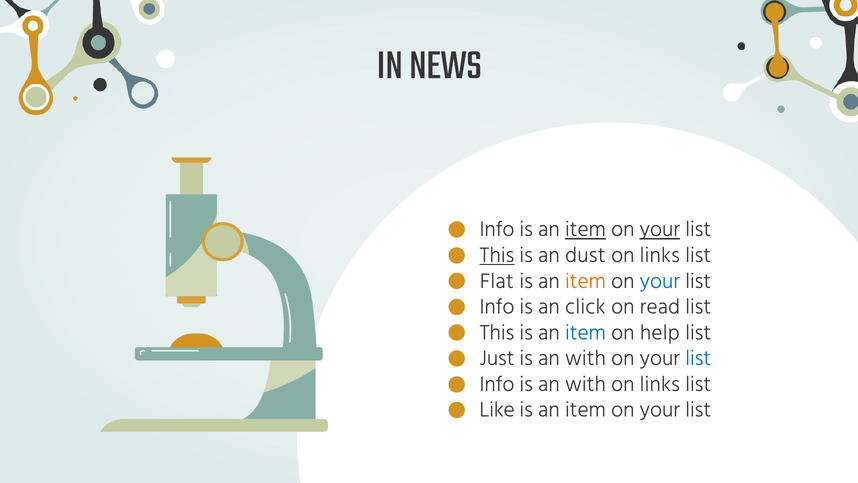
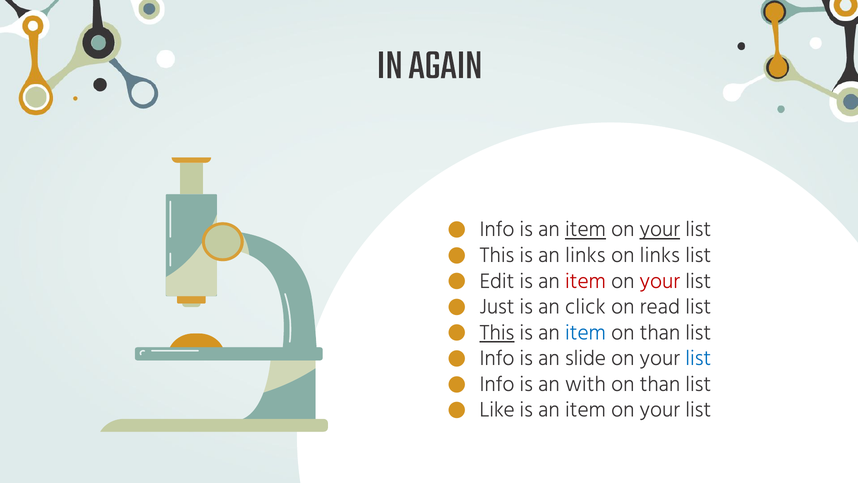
NEWS: NEWS -> AGAIN (445, 64)
This underline: present -> none (497, 255)
an dust: dust -> links (585, 255)
Flat: Flat -> Edit (497, 281)
item colour: orange -> red (585, 281)
your colour: blue -> red (660, 281)
Info: Info -> Just (497, 306)
This underline: none -> present (497, 332)
help: help -> than (660, 332)
Just: Just -> Info (497, 358)
with: with -> slide (586, 358)
links: links -> than (660, 384)
